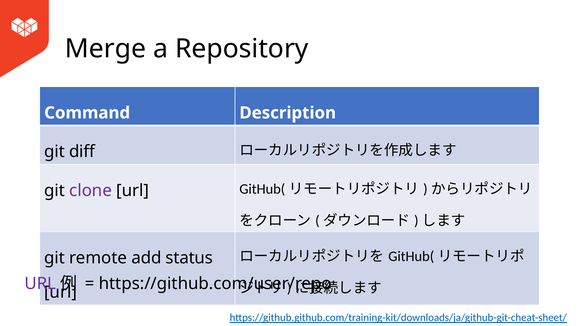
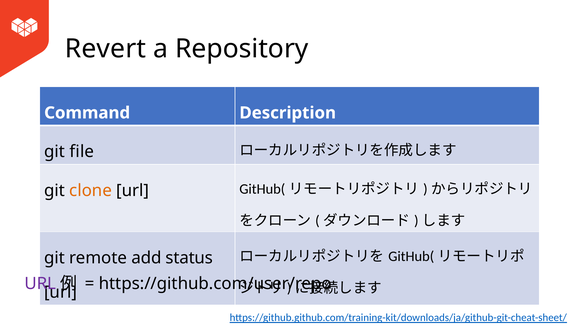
Merge: Merge -> Revert (105, 49)
diff: diff -> file (82, 152)
clone colour: purple -> orange (91, 190)
